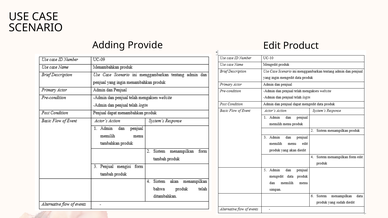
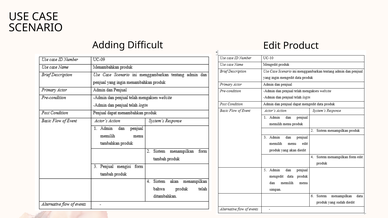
Provide: Provide -> Difficult (145, 45)
